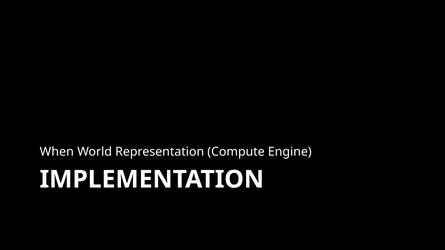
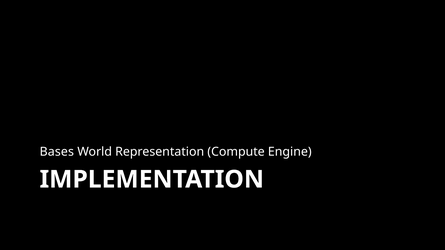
When: When -> Bases (57, 152)
